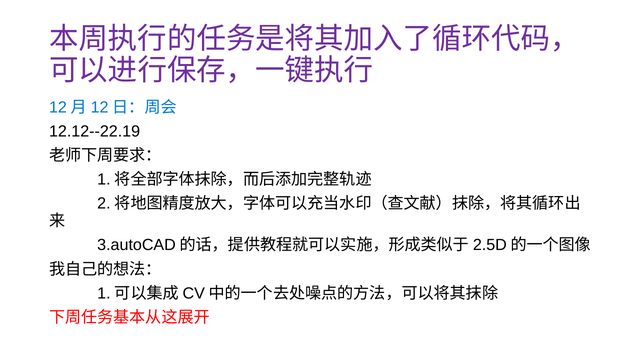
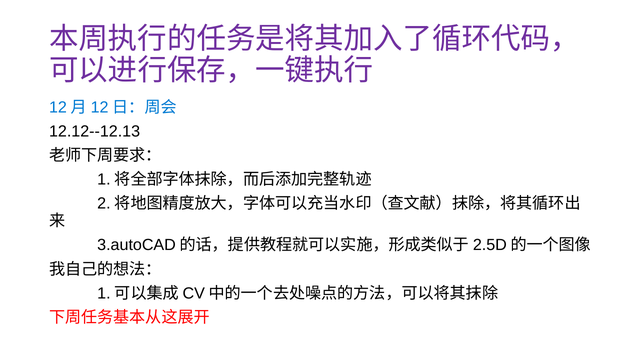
12.12--22.19: 12.12--22.19 -> 12.12--12.13 (95, 131)
